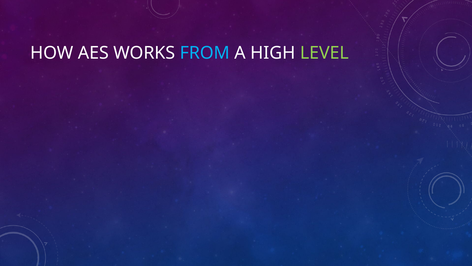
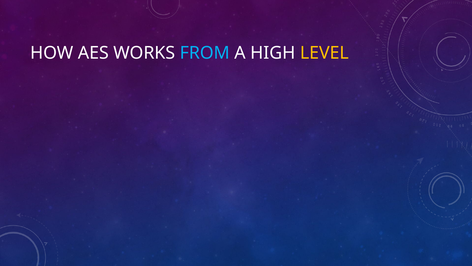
LEVEL colour: light green -> yellow (324, 53)
